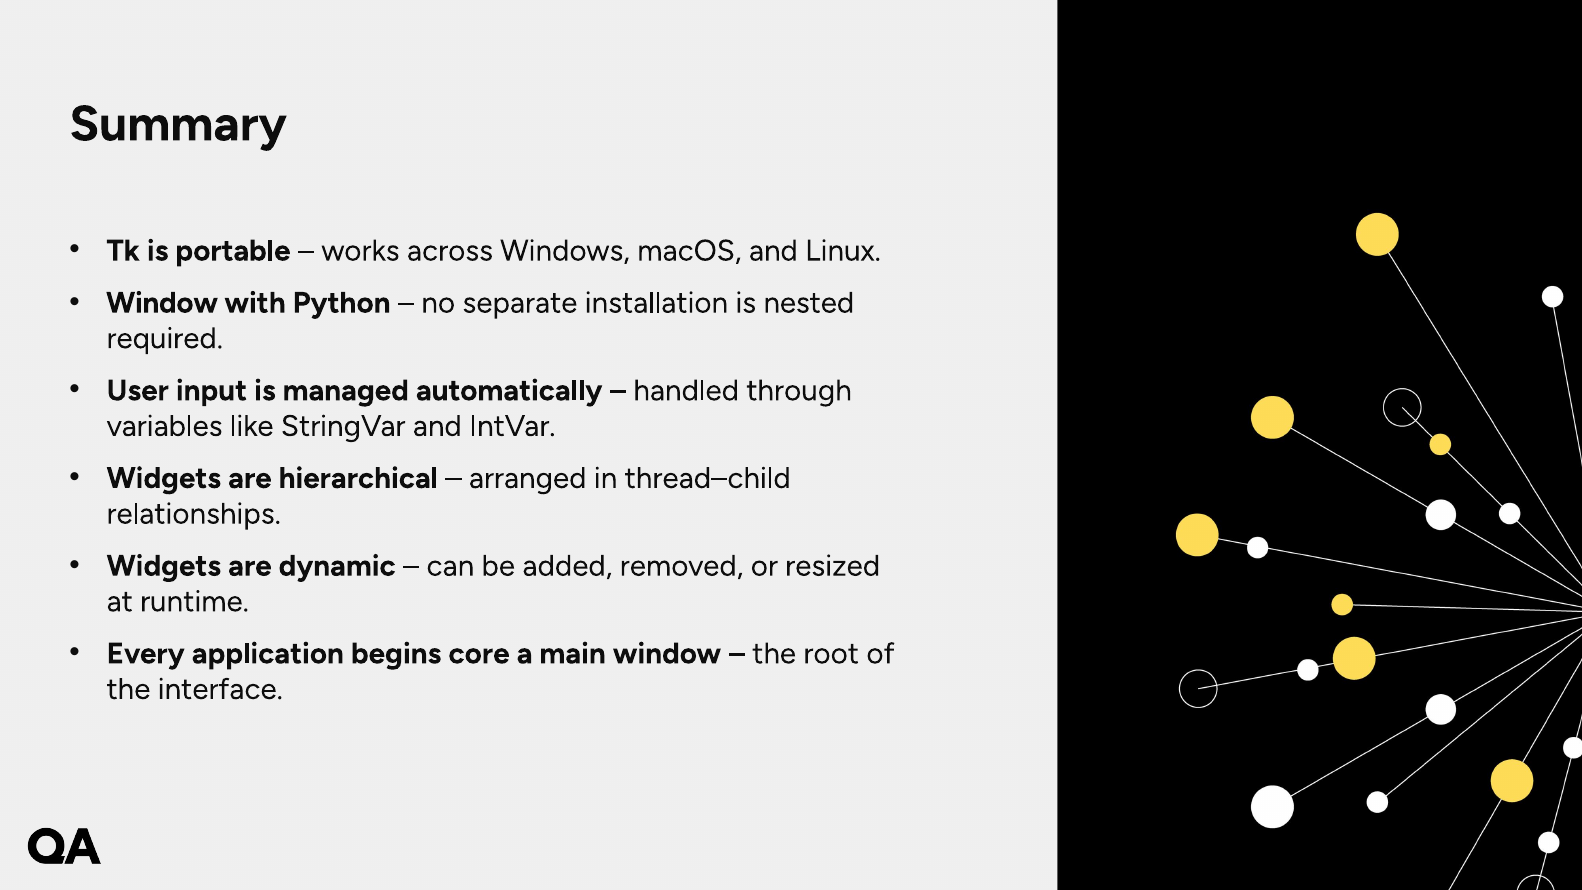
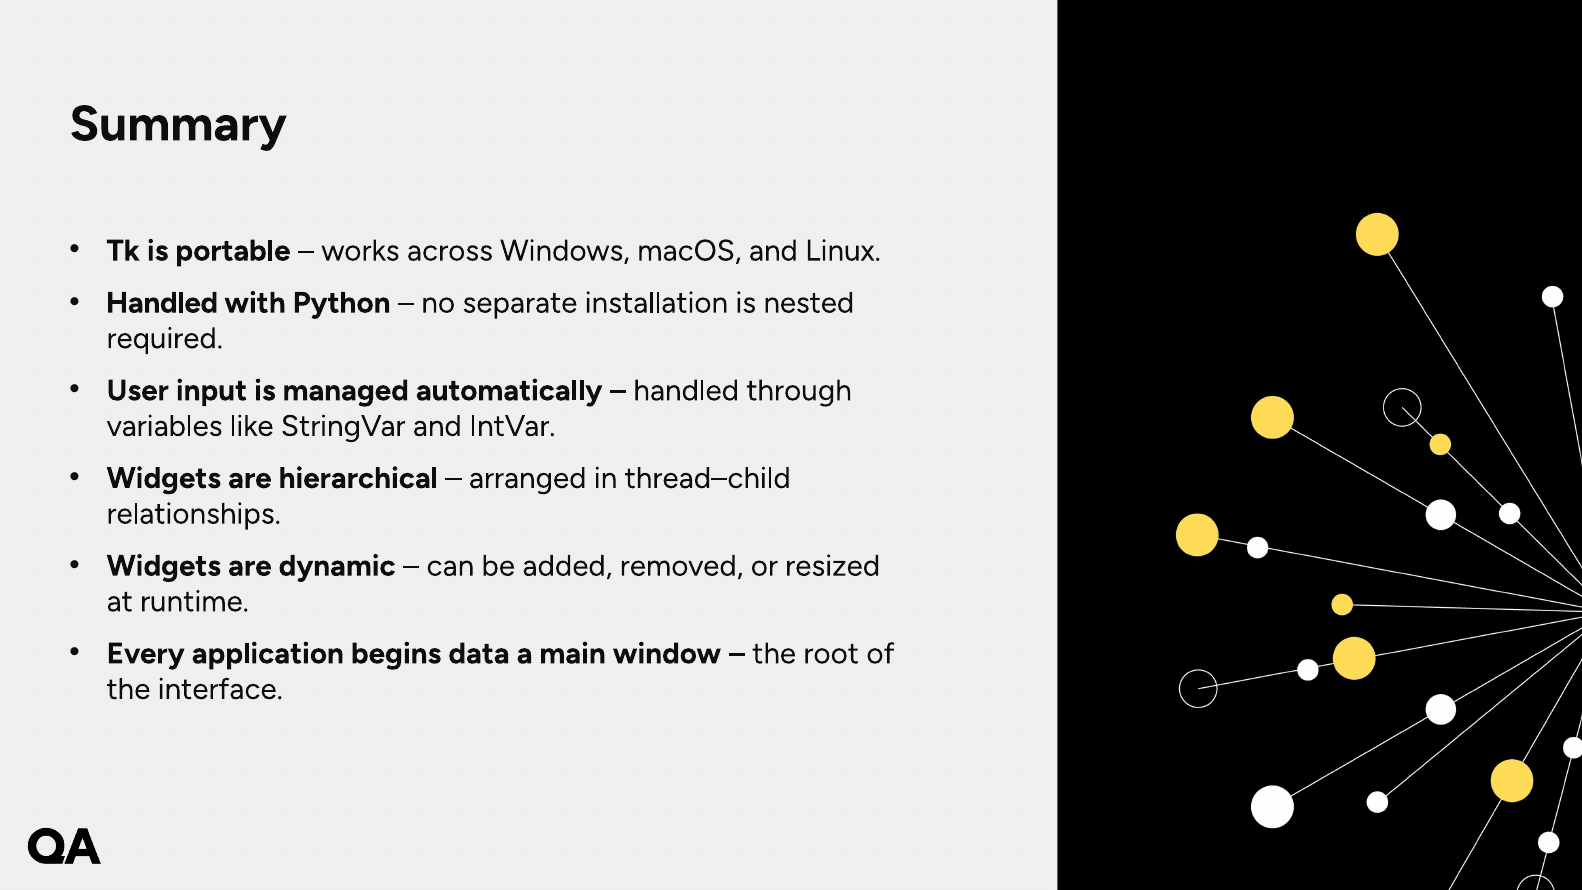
Window: Window -> Handled (162, 303)
core: core -> data (479, 653)
